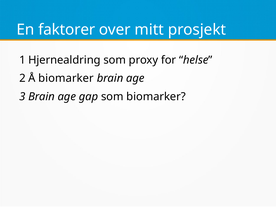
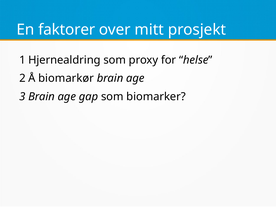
biomarker: biomarker -> biomarkør (66, 78)
